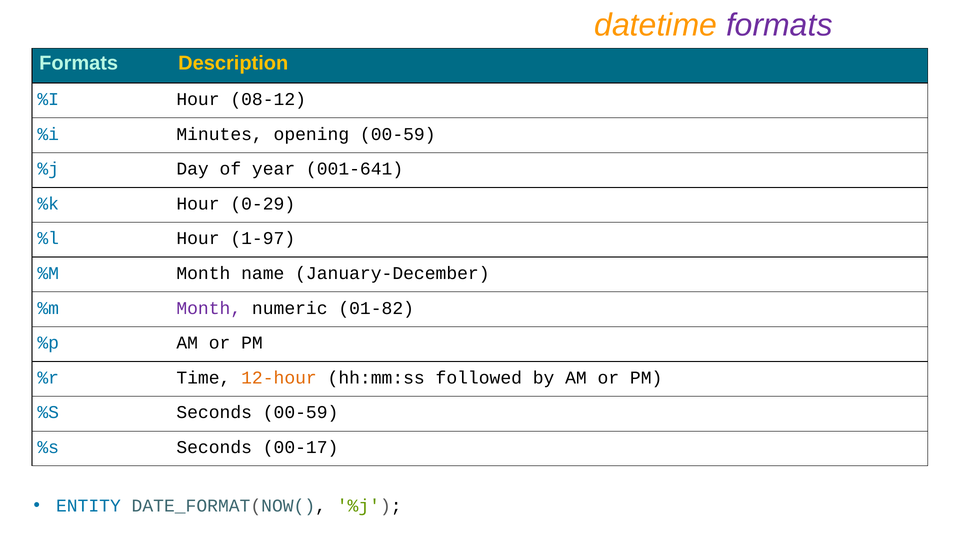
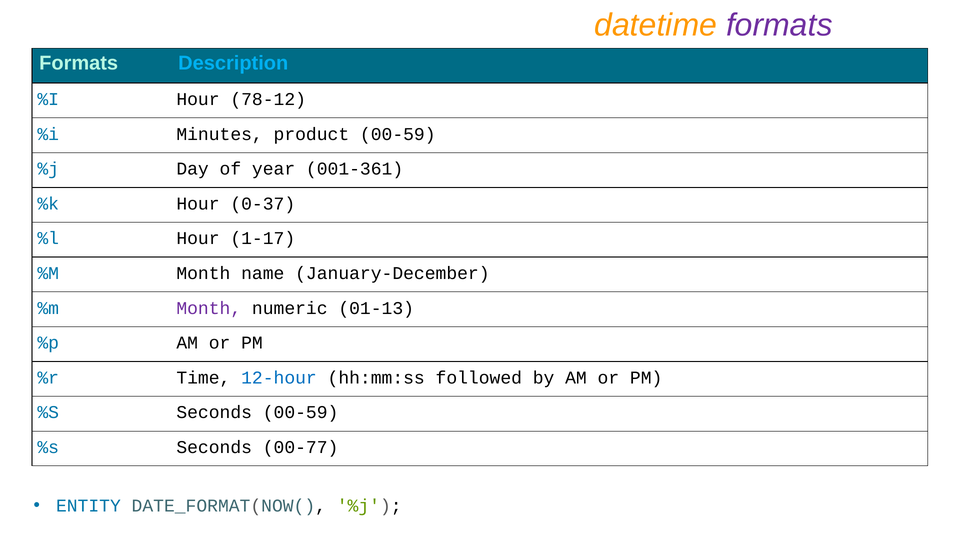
Description colour: yellow -> light blue (233, 63)
08-12: 08-12 -> 78-12 (268, 99)
opening: opening -> product (311, 134)
001-641: 001-641 -> 001-361 (355, 169)
0-29: 0-29 -> 0-37 (263, 204)
1-97: 1-97 -> 1-17 (263, 238)
01-82: 01-82 -> 01-13 (376, 308)
12-hour colour: orange -> blue (279, 378)
00-17: 00-17 -> 00-77 (301, 447)
